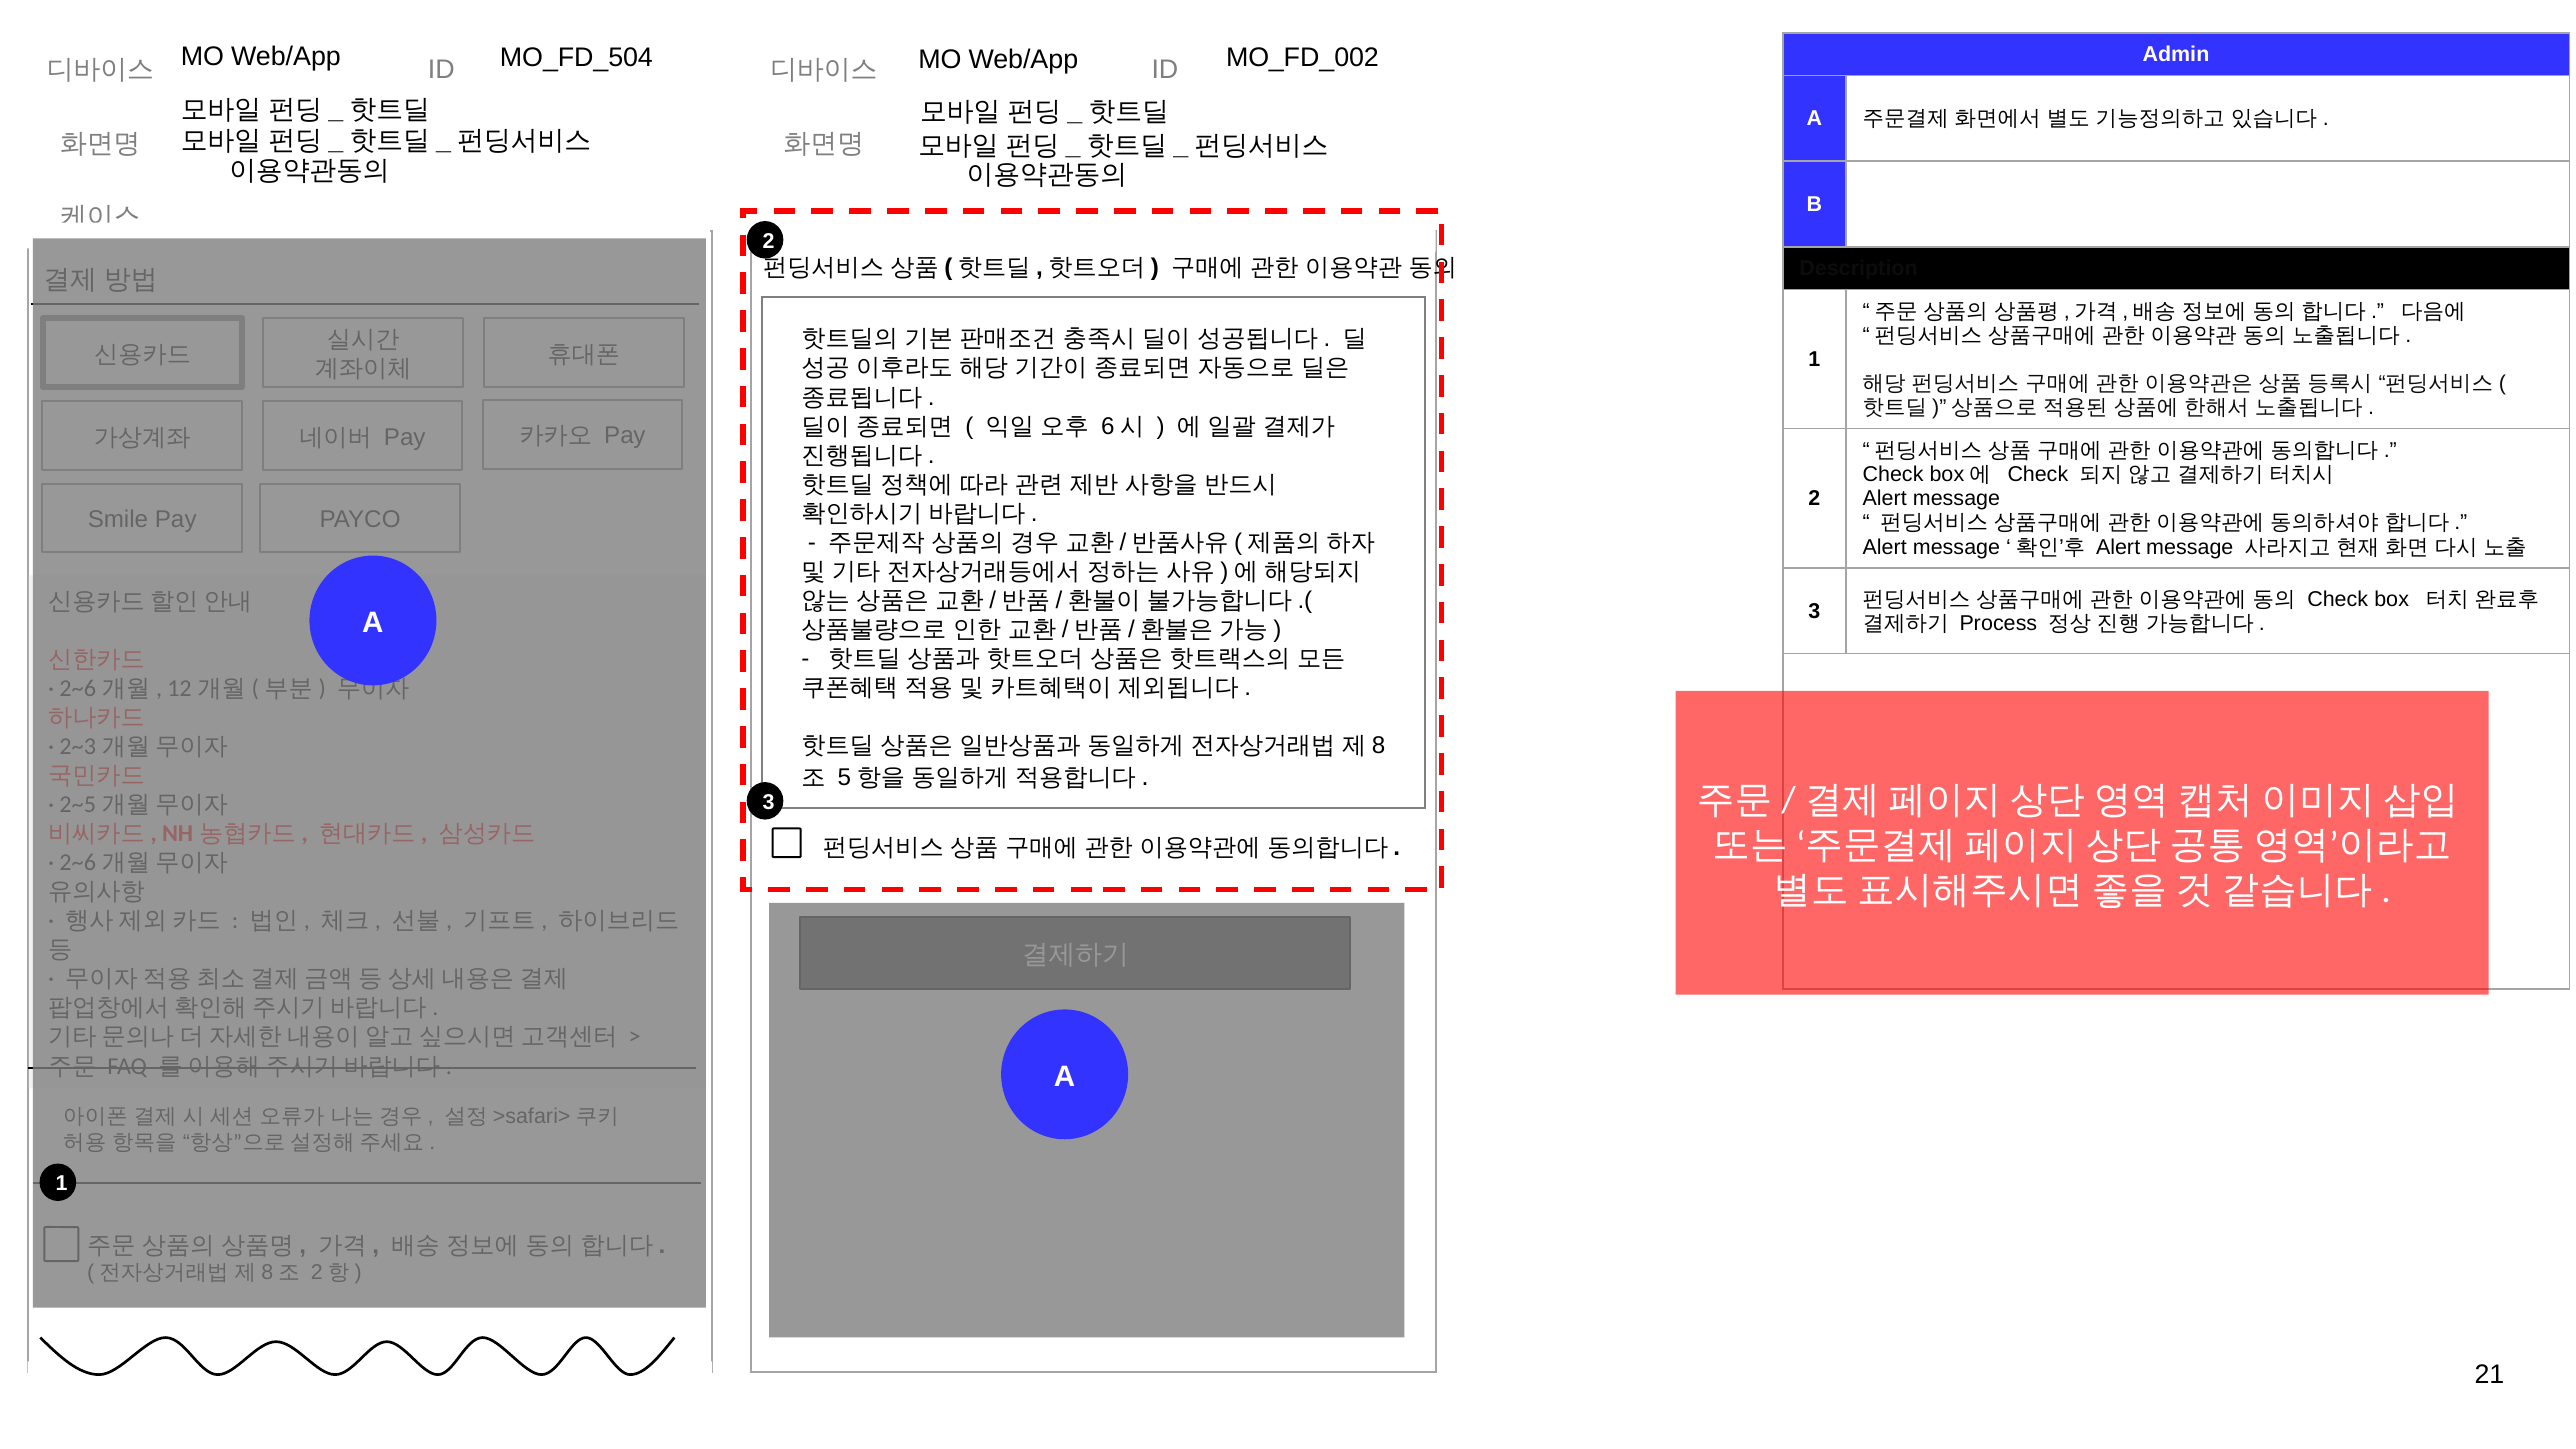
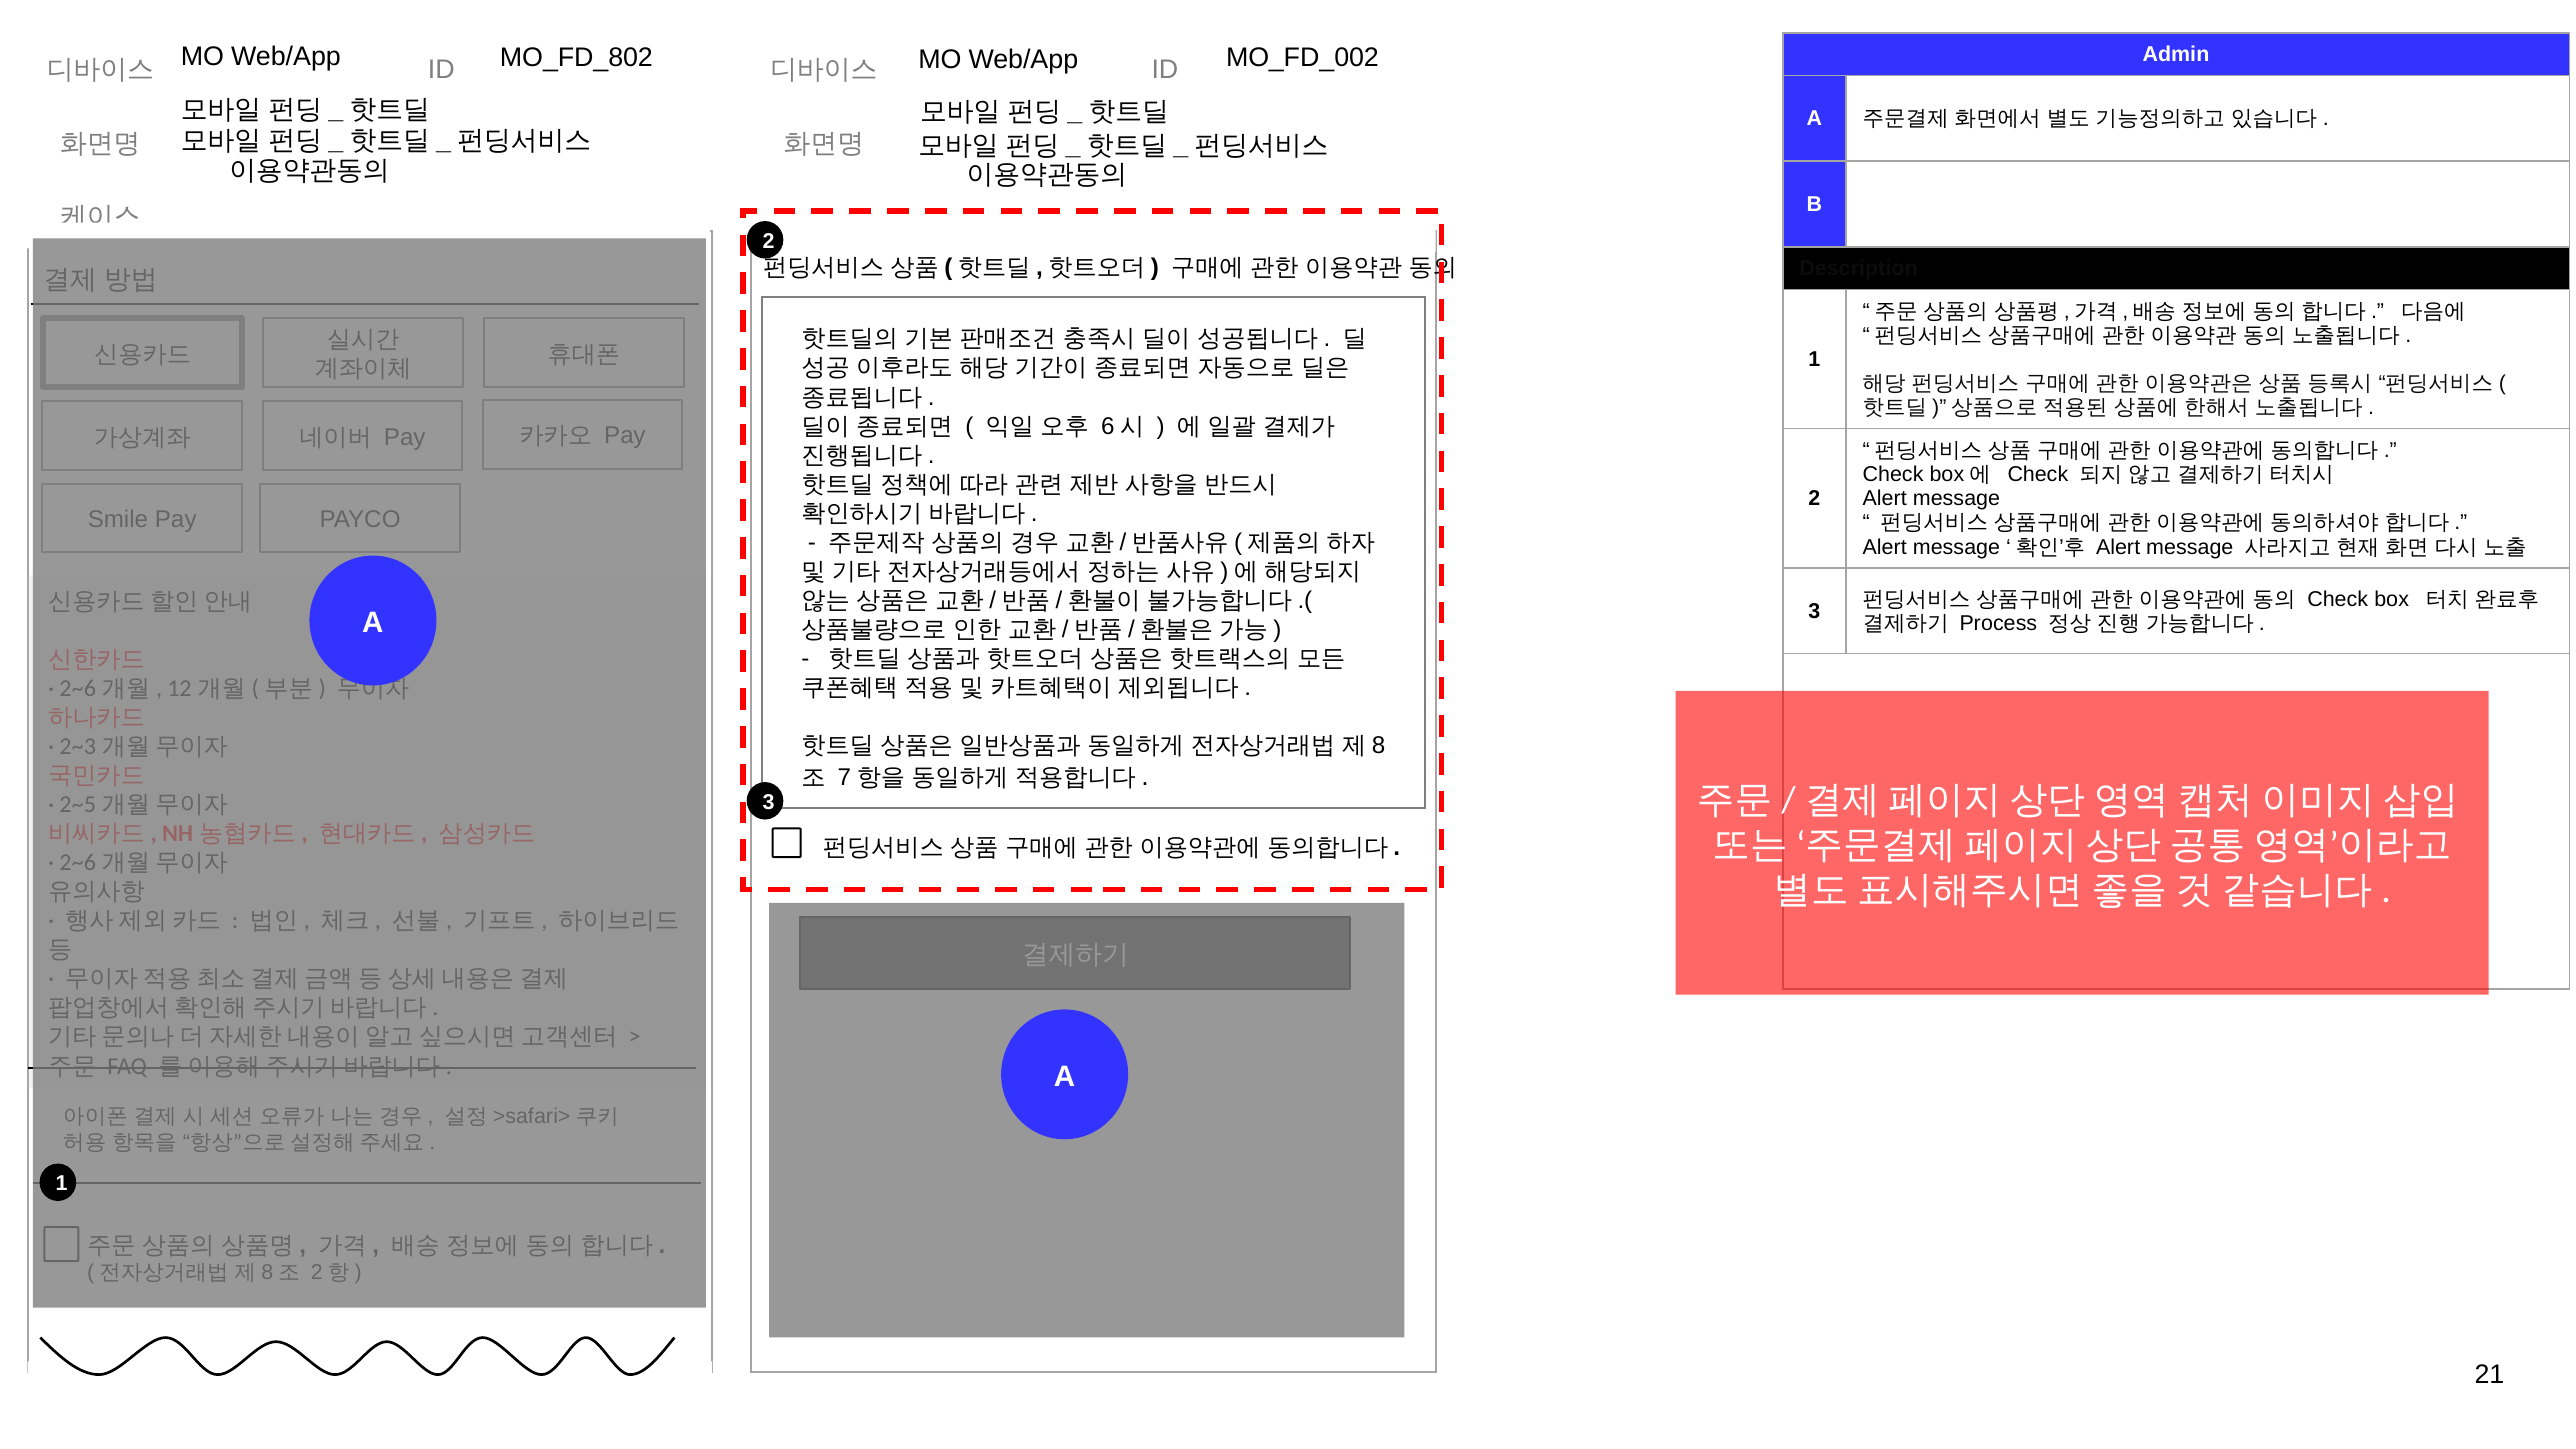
MO_FD_504: MO_FD_504 -> MO_FD_802 (576, 58)
5: 5 -> 7 (844, 777)
